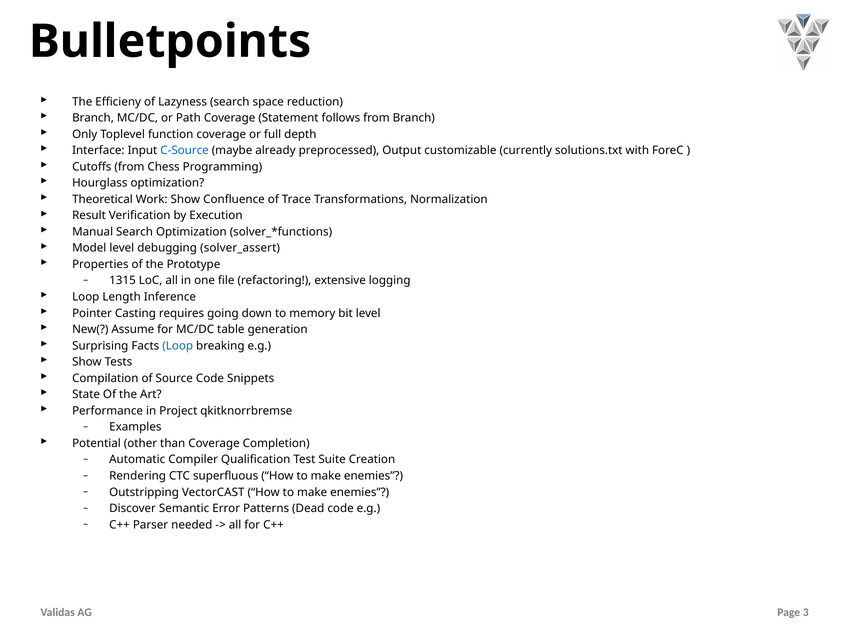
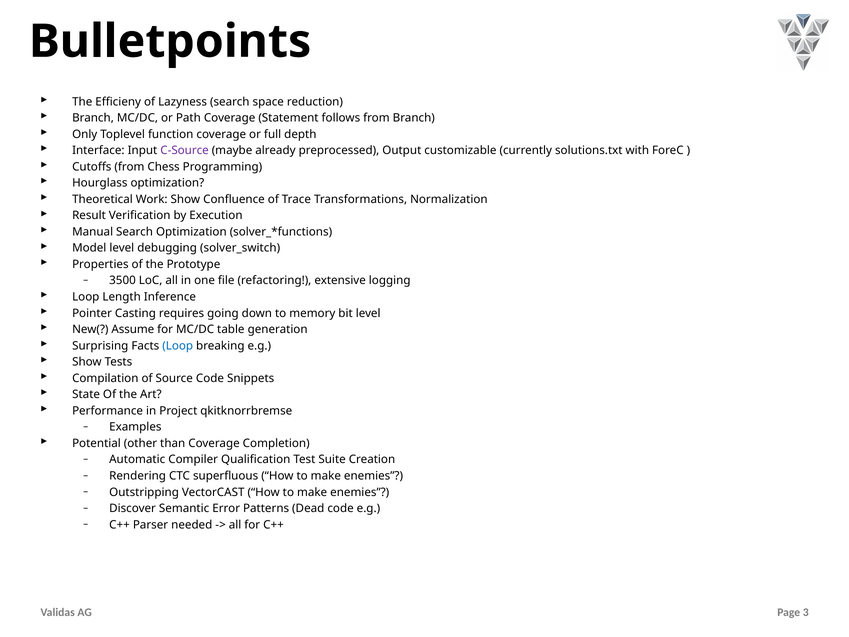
C-Source colour: blue -> purple (185, 150)
solver_assert: solver_assert -> solver_switch (240, 248)
1315: 1315 -> 3500 (123, 281)
